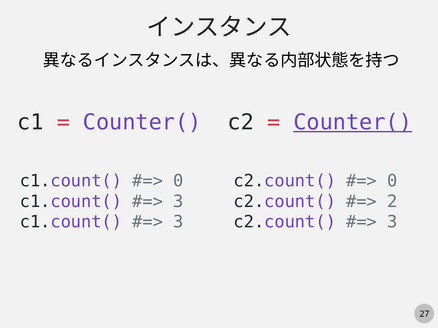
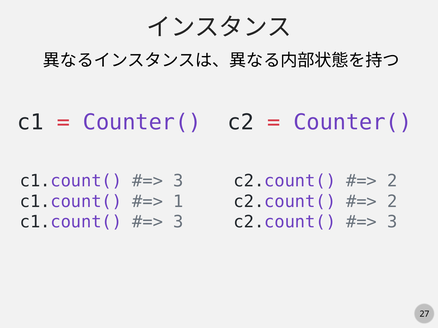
Counter( underline: present -> none (353, 122)
0: 0 -> 3 (178, 181)
0: 0 -> 2 (392, 181)
3: 3 -> 1 (178, 202)
